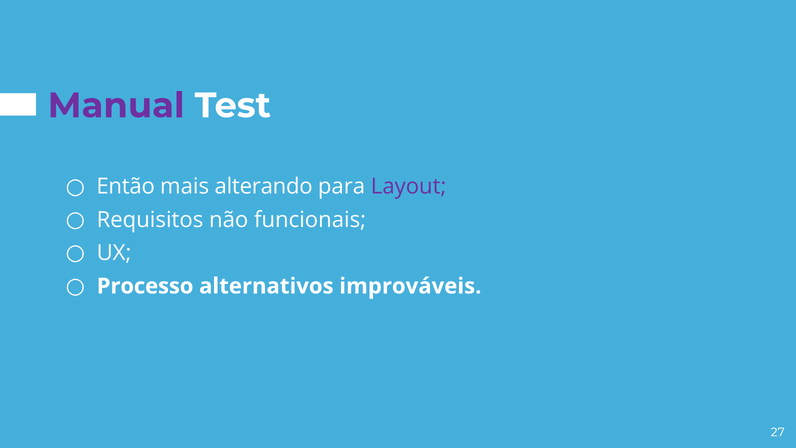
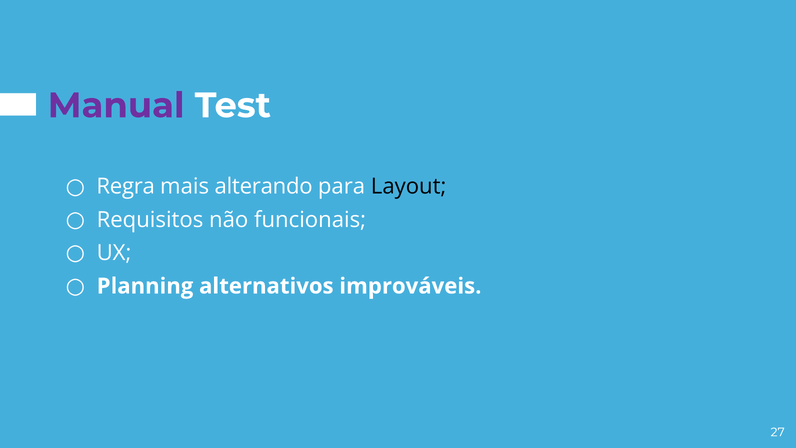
Então: Então -> Regra (126, 186)
Layout colour: purple -> black (409, 186)
Processo: Processo -> Planning (145, 286)
